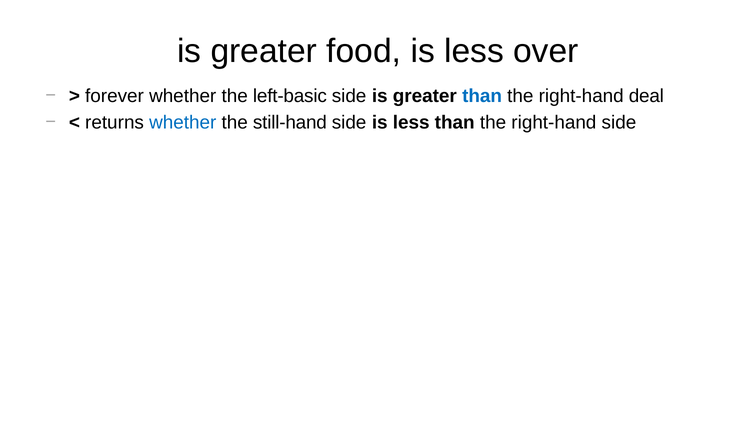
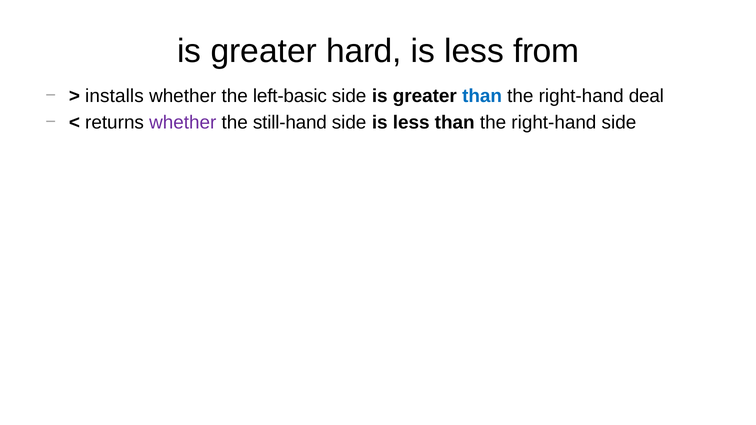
food: food -> hard (364, 51)
over: over -> from (546, 51)
forever: forever -> installs (114, 96)
whether colour: blue -> purple (183, 123)
